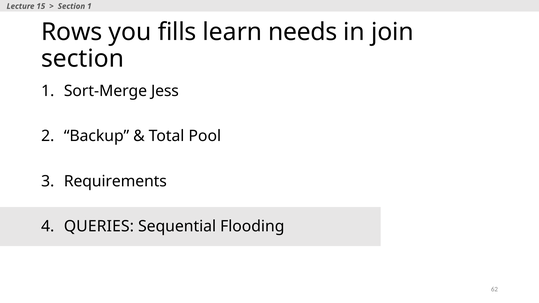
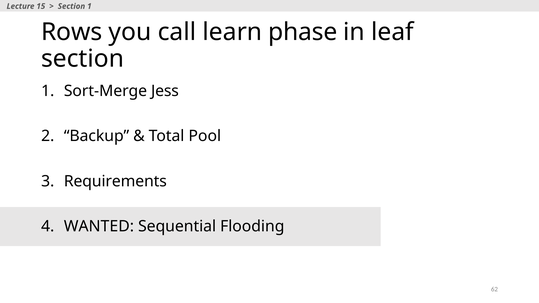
fills: fills -> call (177, 32)
needs: needs -> phase (303, 32)
join: join -> leaf (392, 32)
QUERIES: QUERIES -> WANTED (99, 226)
